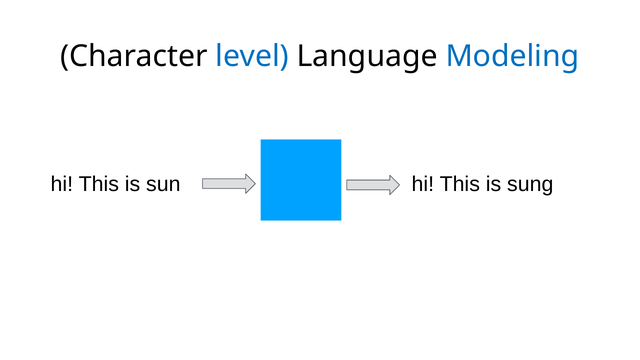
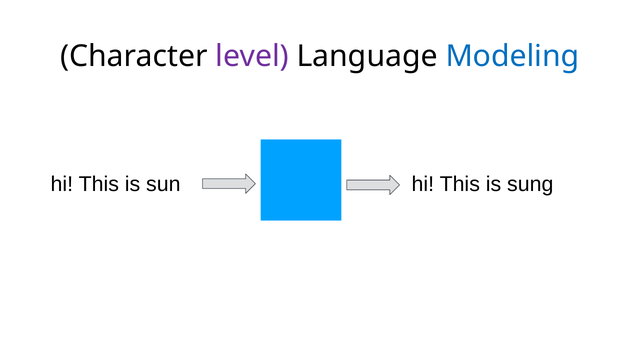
level colour: blue -> purple (252, 56)
